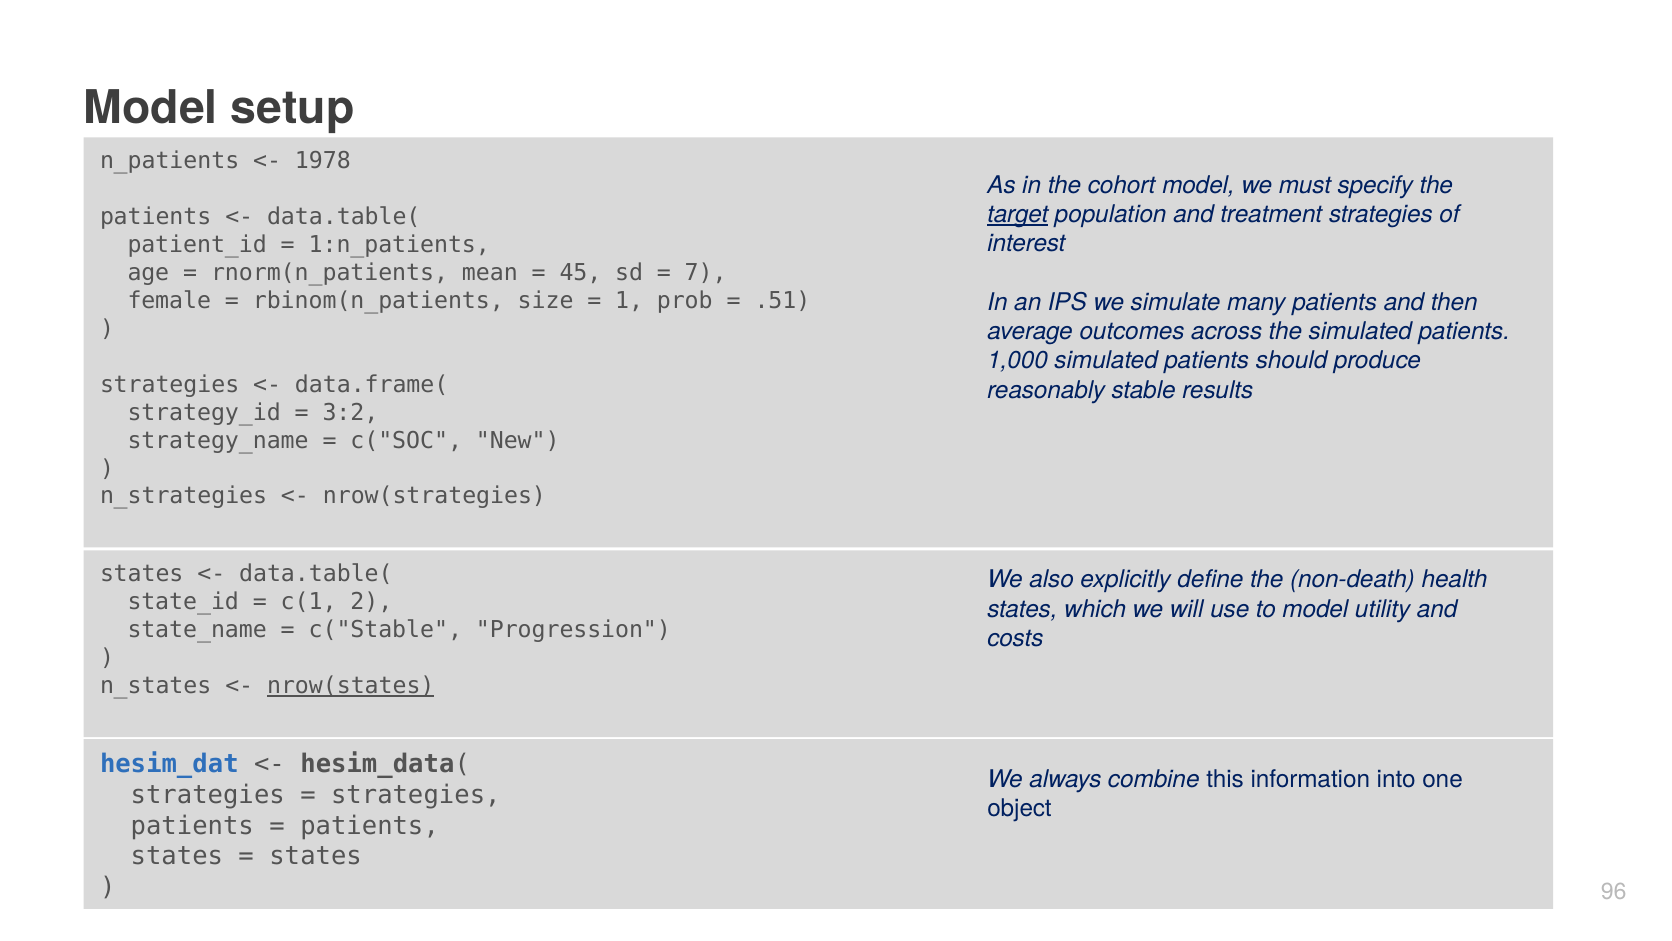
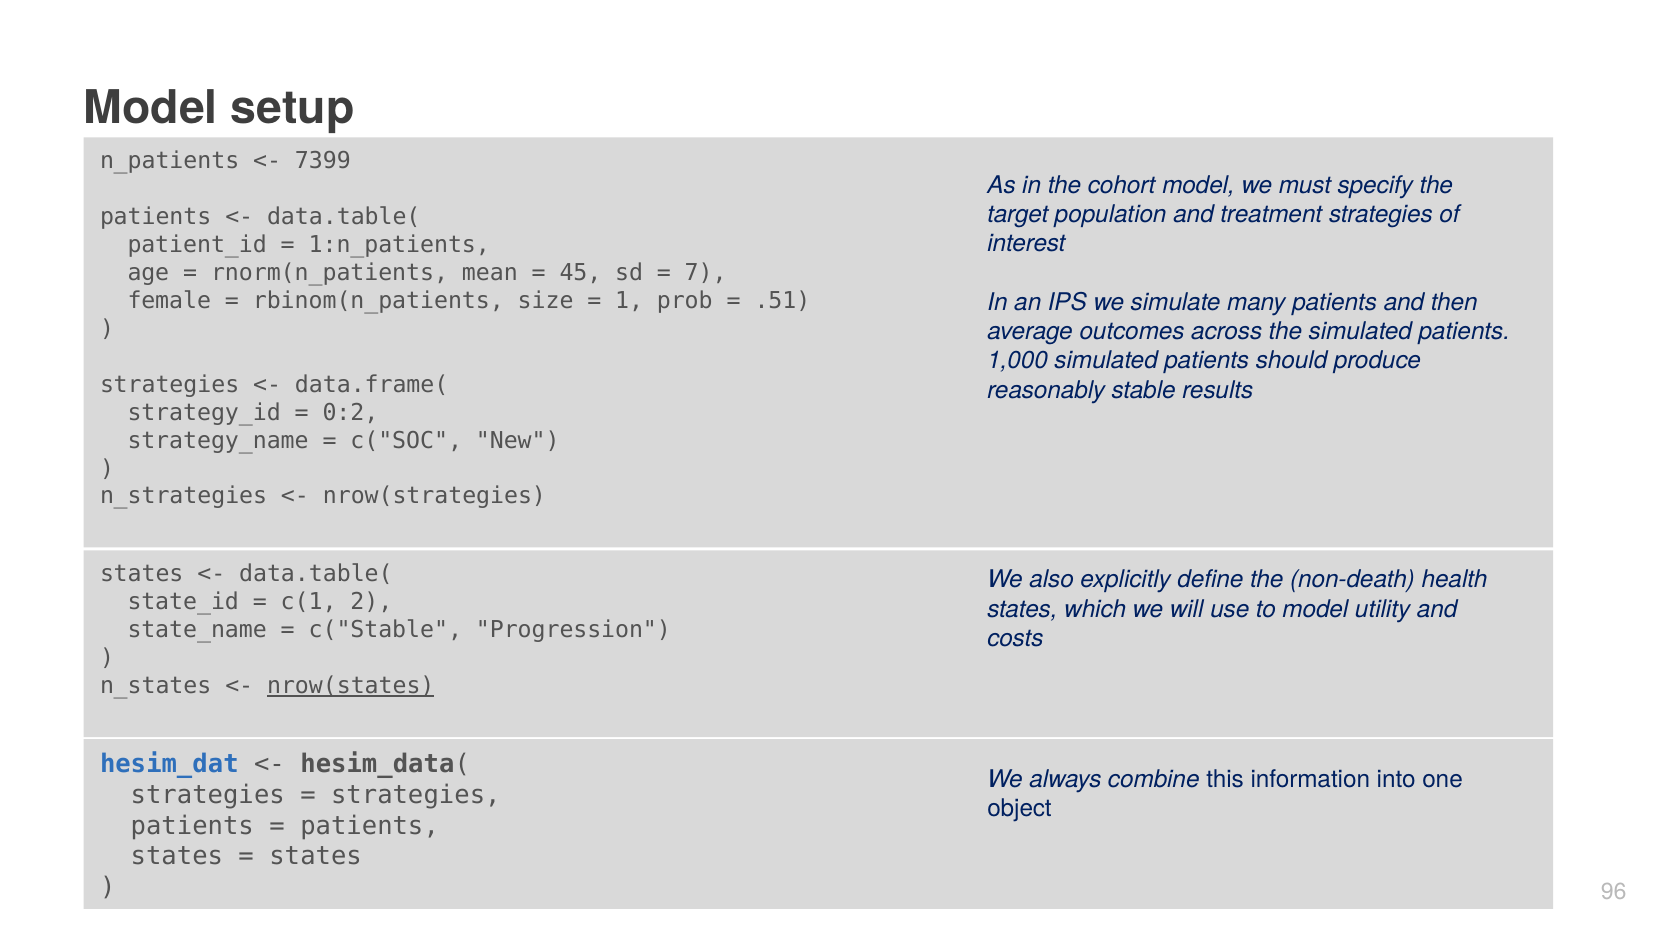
1978: 1978 -> 7399 (323, 161)
target underline: present -> none (1018, 215)
3:2: 3:2 -> 0:2 (350, 412)
